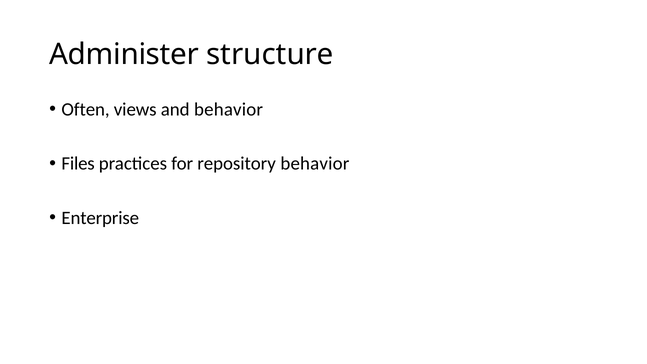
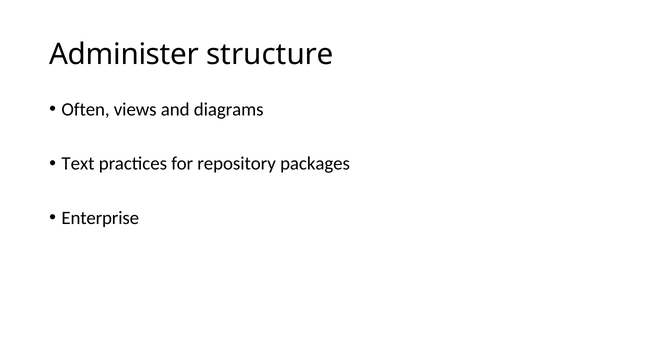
and behavior: behavior -> diagrams (229, 109)
Files: Files -> Text (78, 164)
repository behavior: behavior -> packages (315, 164)
